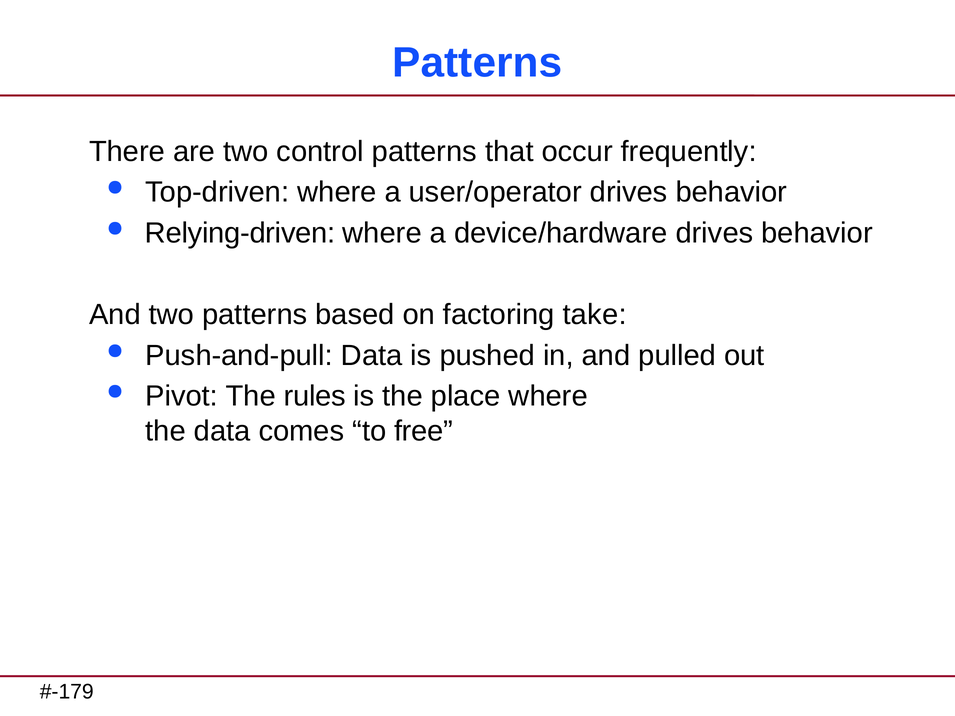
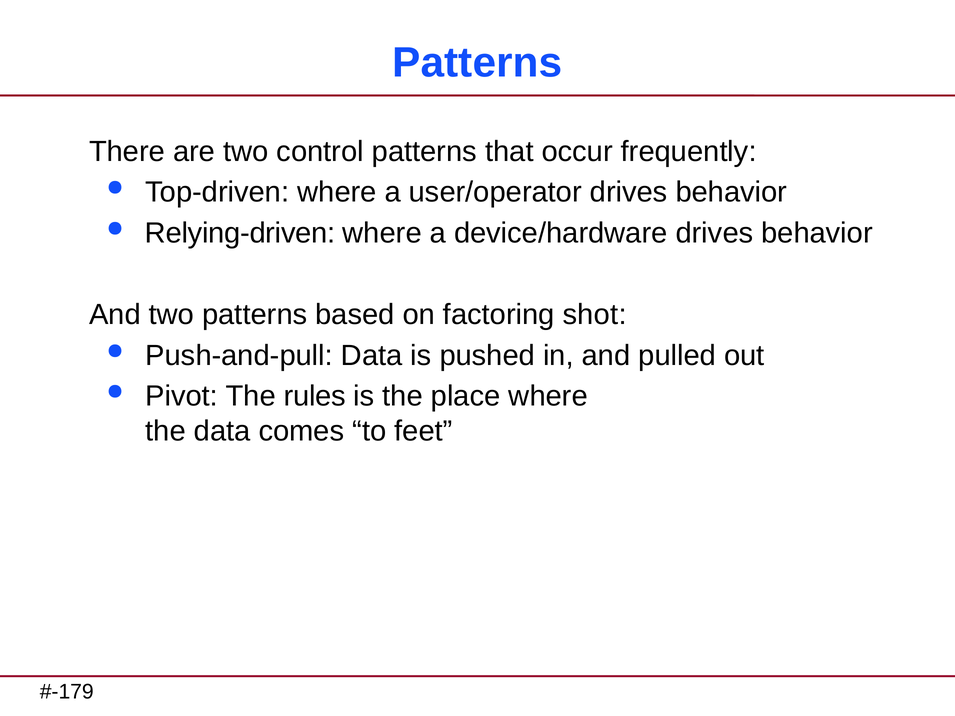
take: take -> shot (595, 315)
free: free -> feet (423, 432)
